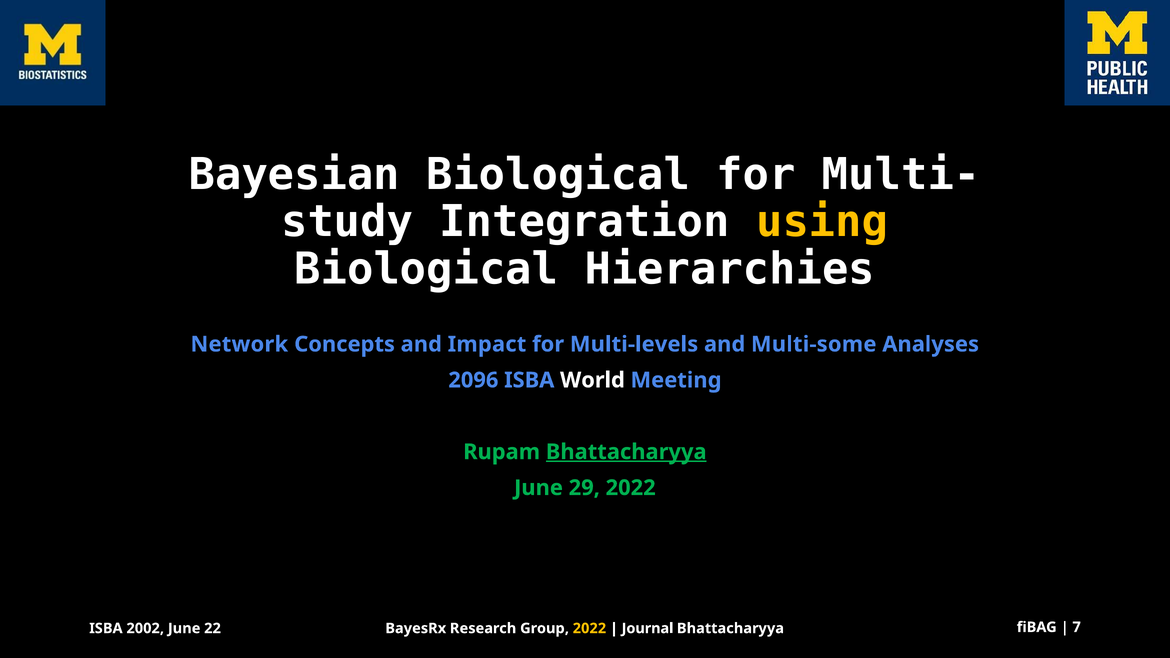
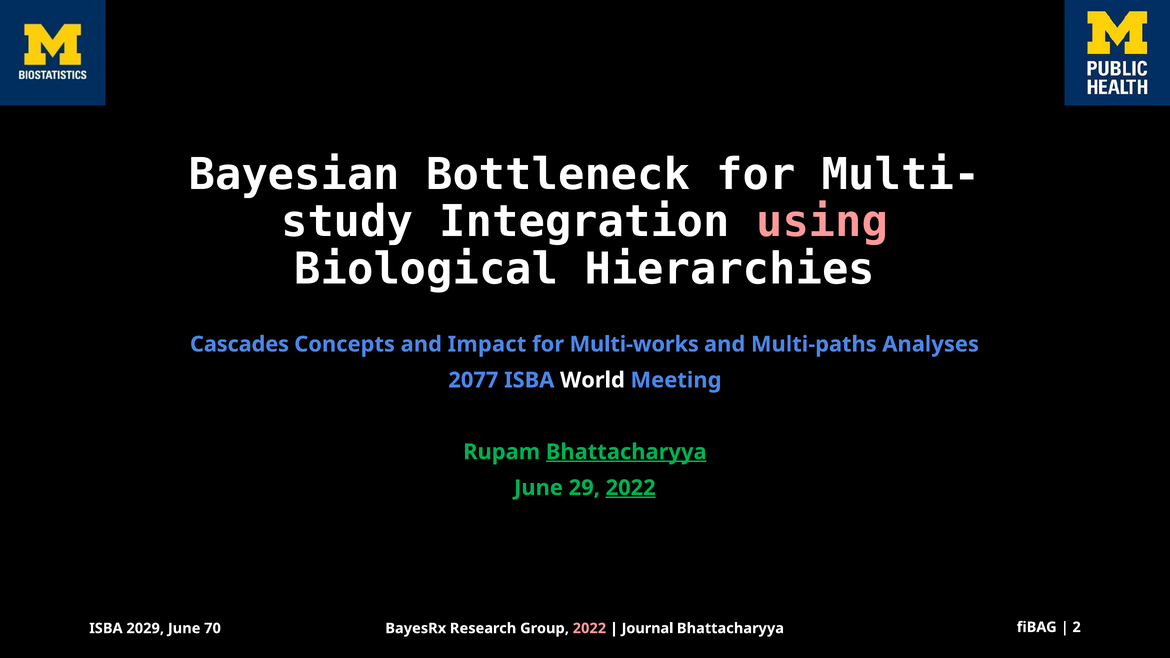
Bayesian Biological: Biological -> Bottleneck (558, 175)
using colour: yellow -> pink (822, 222)
Network: Network -> Cascades (239, 344)
Multi-levels: Multi-levels -> Multi-works (634, 344)
Multi-some: Multi-some -> Multi-paths (814, 344)
2096: 2096 -> 2077 (473, 380)
2022 underline: none -> present (631, 488)
7: 7 -> 2 (1077, 627)
2002: 2002 -> 2029 (145, 628)
22: 22 -> 70 (213, 628)
2022 colour: yellow -> pink (589, 628)
